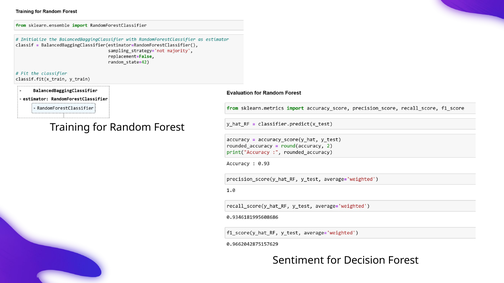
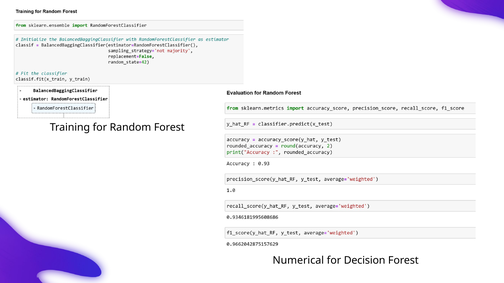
Sentiment: Sentiment -> Numerical (298, 261)
